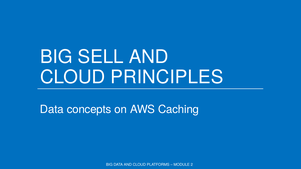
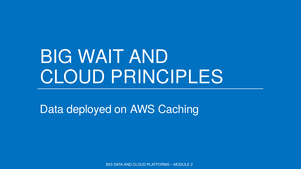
SELL: SELL -> WAIT (101, 57)
concepts: concepts -> deployed (89, 110)
